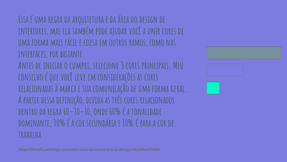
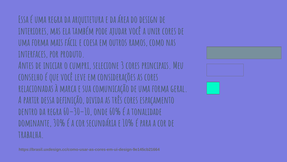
bastante: bastante -> produto (73, 54)
relacionados: relacionados -> espaçamento (157, 100)
